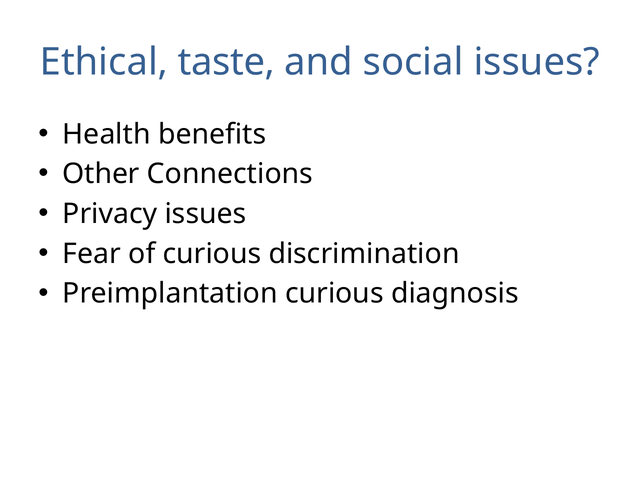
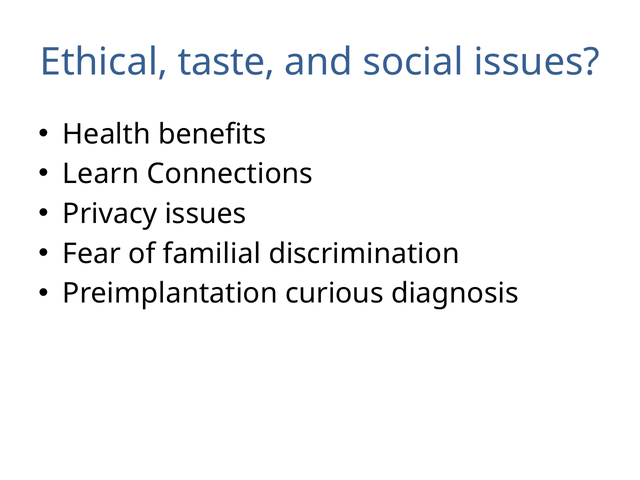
Other: Other -> Learn (101, 174)
of curious: curious -> familial (212, 254)
